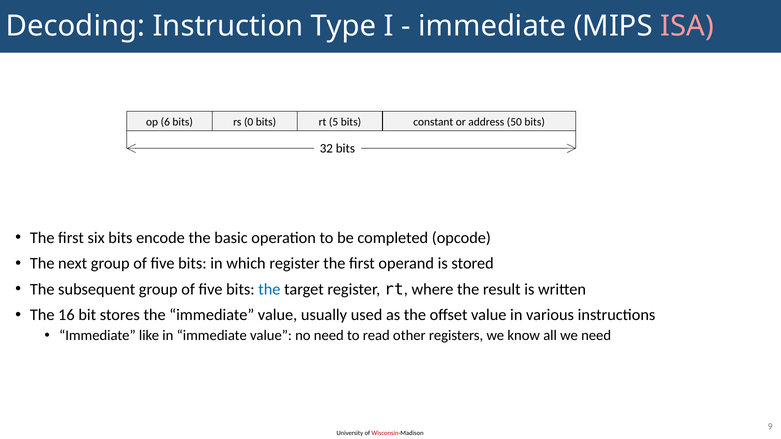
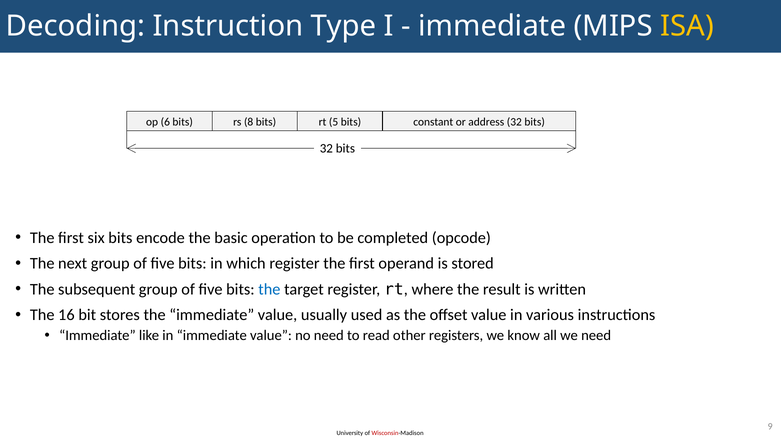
ISA colour: pink -> yellow (687, 26)
0: 0 -> 8 (249, 122)
address 50: 50 -> 32 (514, 122)
